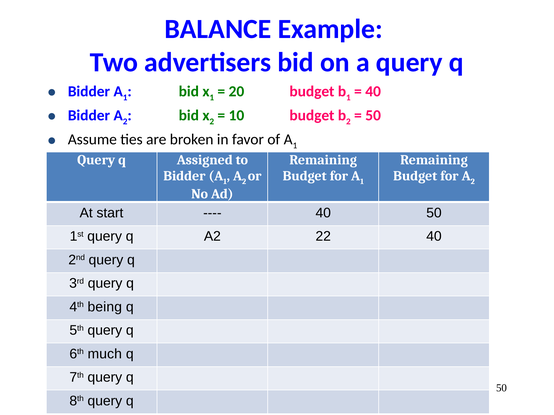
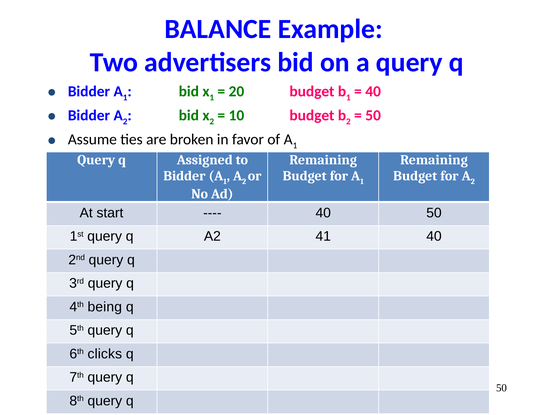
22: 22 -> 41 (323, 237)
much: much -> clicks (105, 354)
